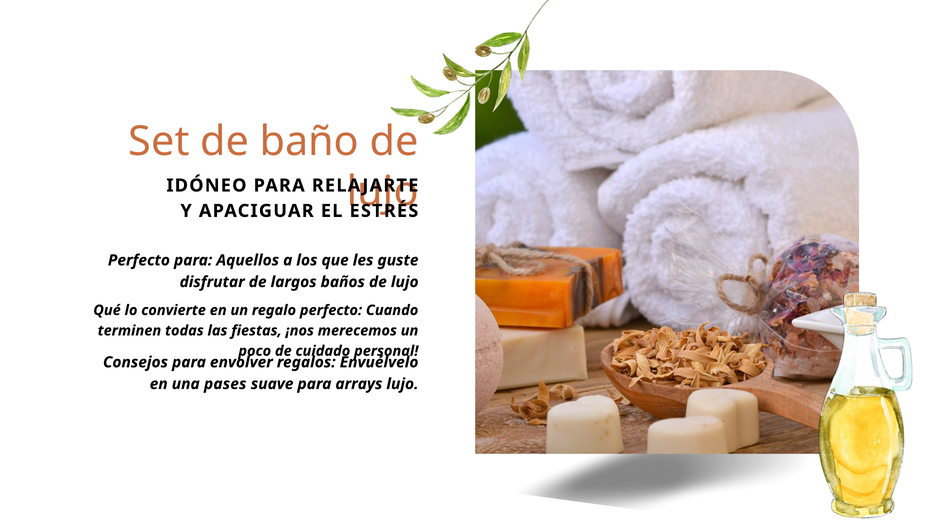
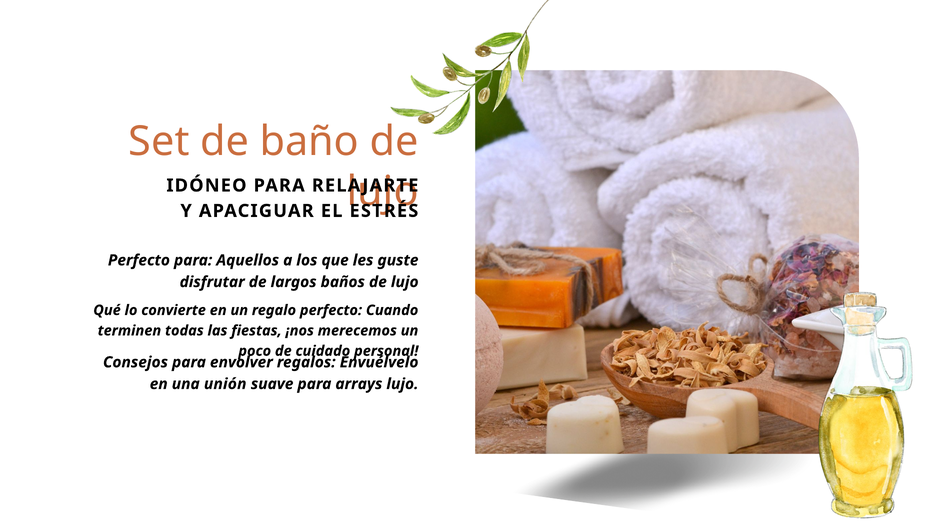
pases: pases -> unión (225, 384)
